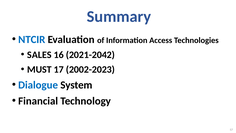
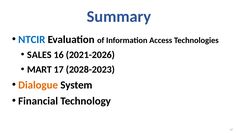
2021-2042: 2021-2042 -> 2021-2026 (90, 55)
MUST: MUST -> MART (39, 69)
2002-2023: 2002-2023 -> 2028-2023 (90, 69)
Dialogue colour: blue -> orange (38, 85)
